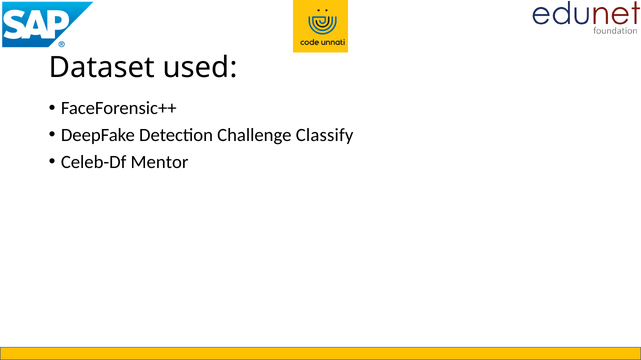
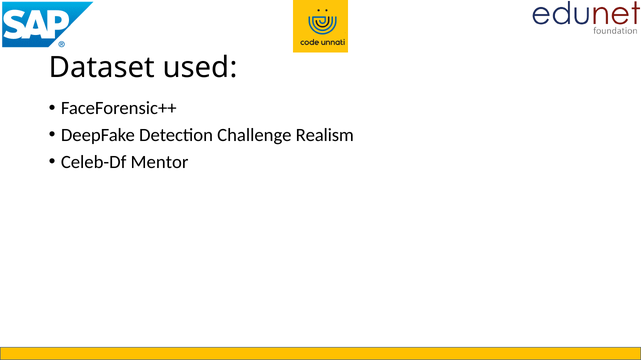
Classify: Classify -> Realism (325, 135)
